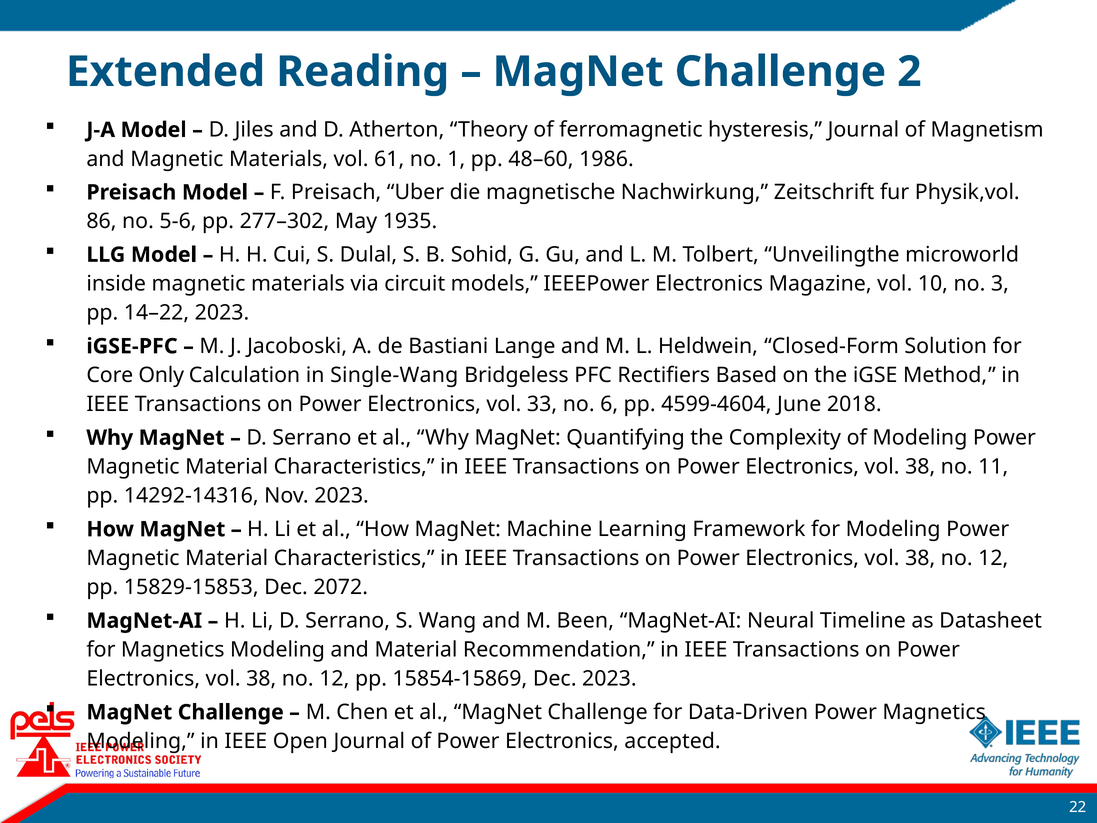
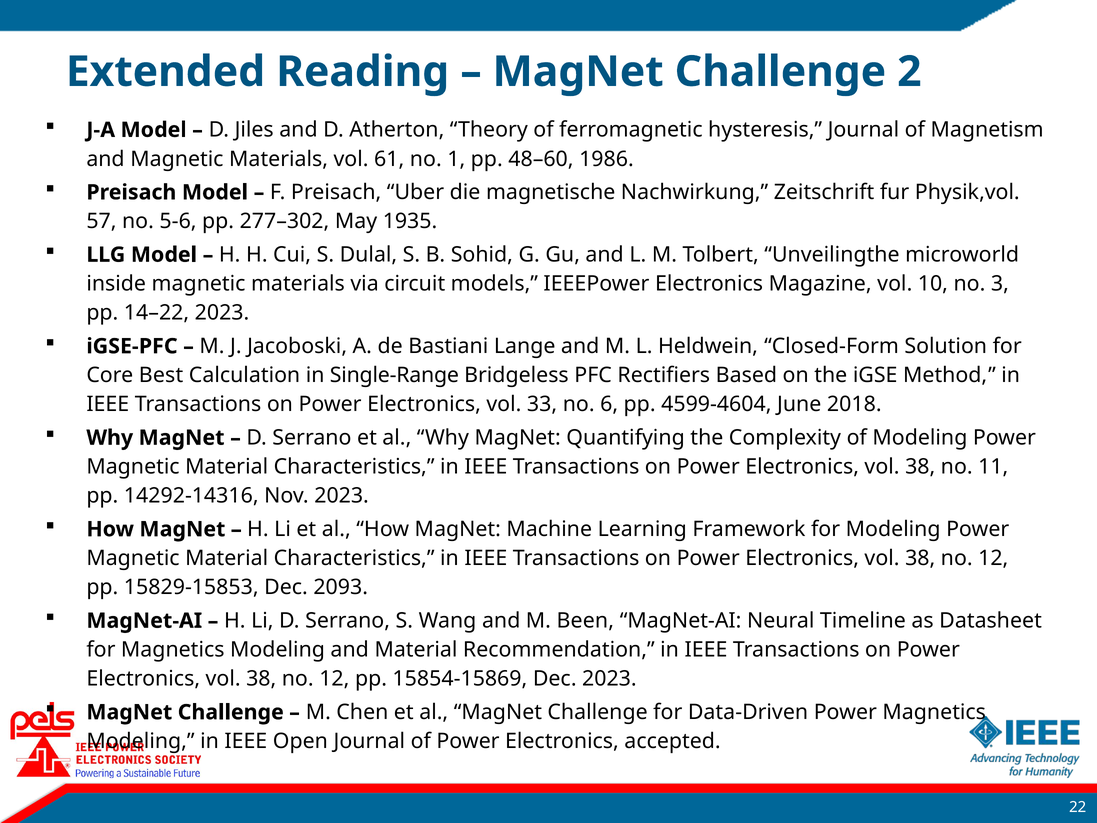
86: 86 -> 57 (101, 221)
Only: Only -> Best (161, 375)
Single-Wang: Single-Wang -> Single-Range (394, 375)
2072: 2072 -> 2093 (341, 587)
